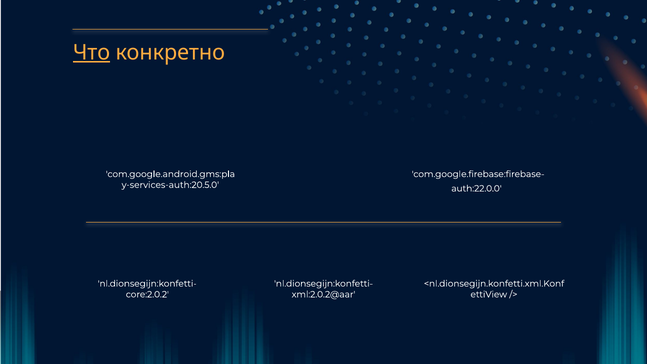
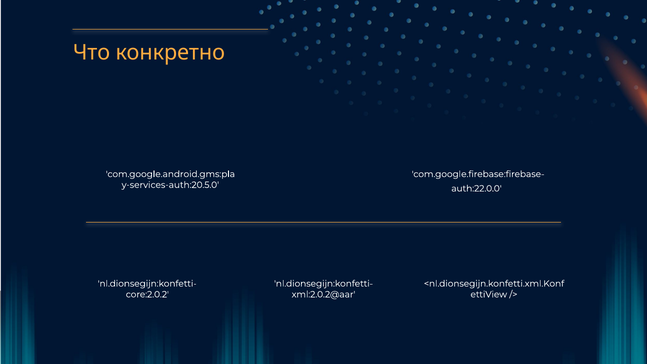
Что underline: present -> none (91, 52)
